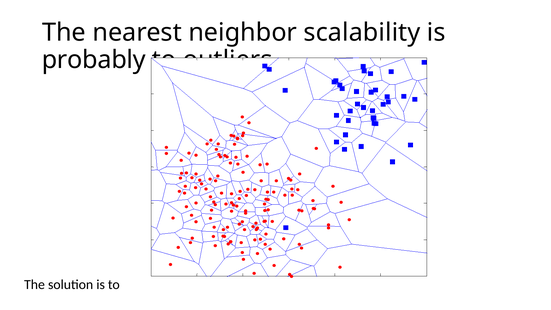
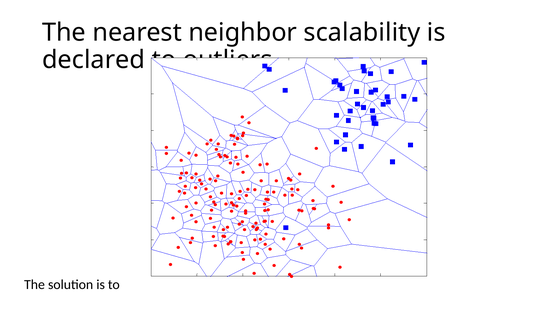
probably: probably -> declared (94, 60)
